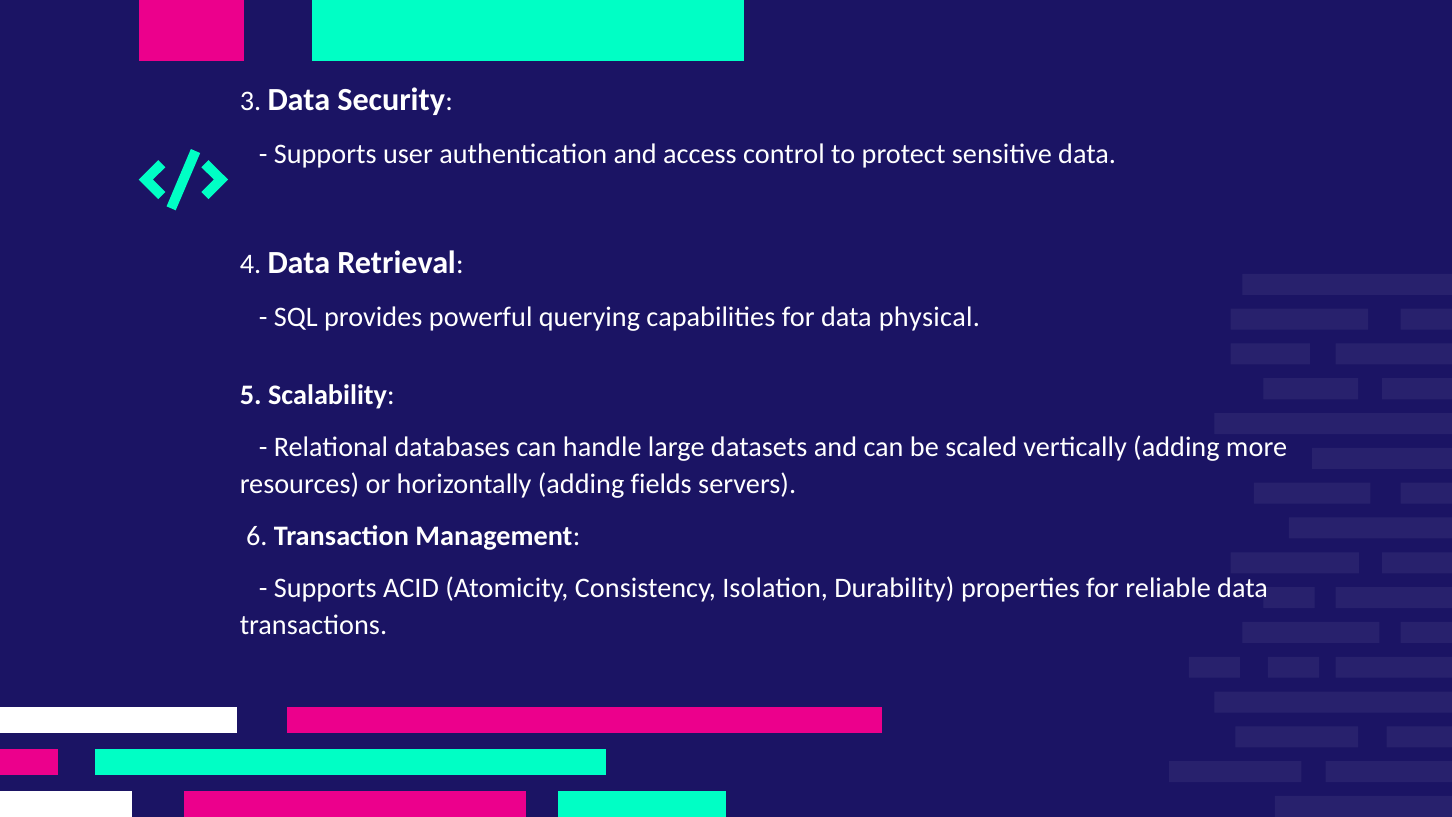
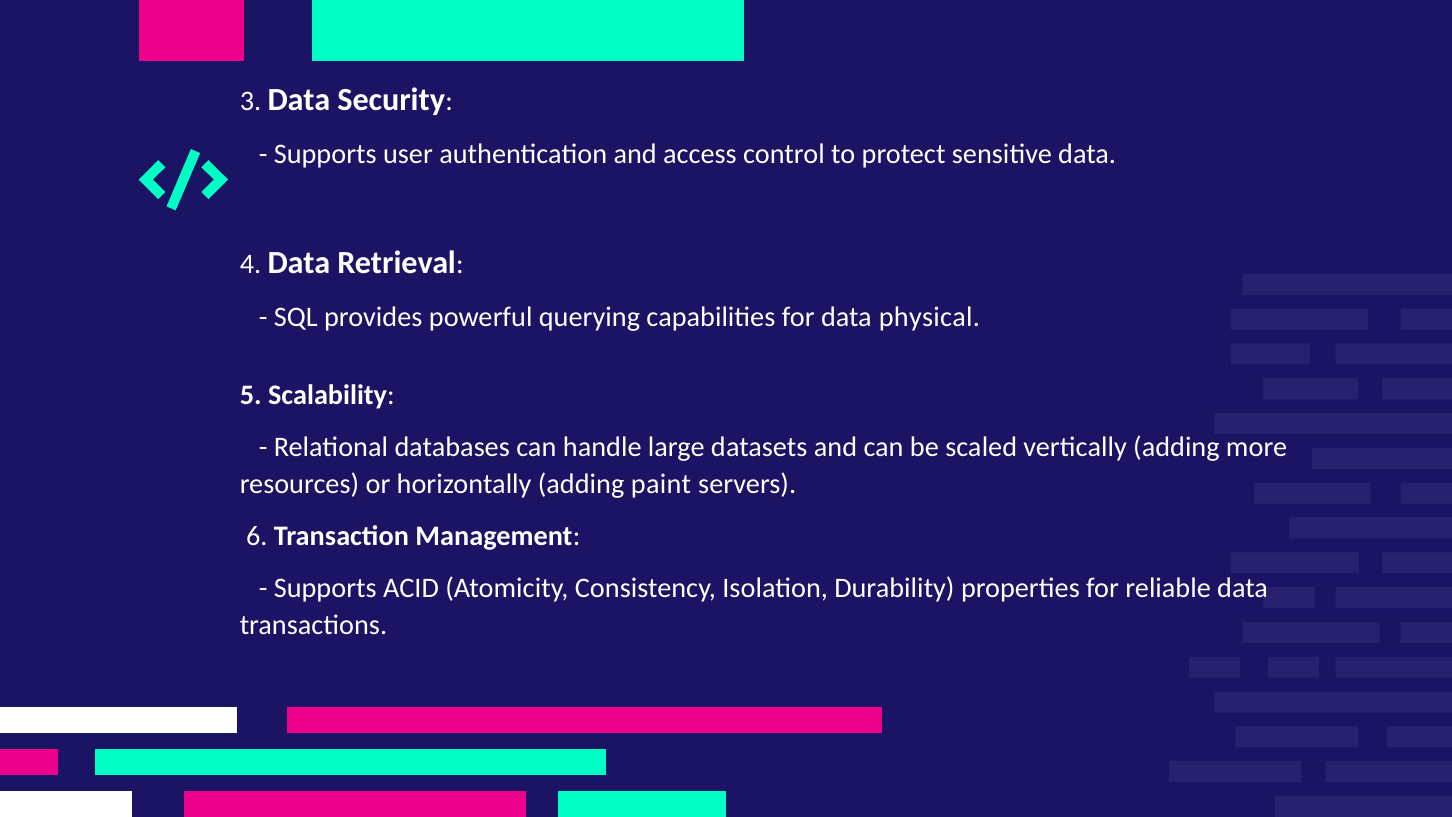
fields: fields -> paint (661, 484)
